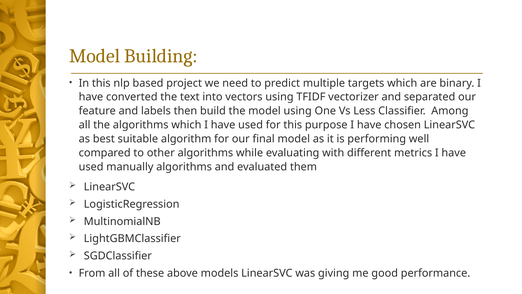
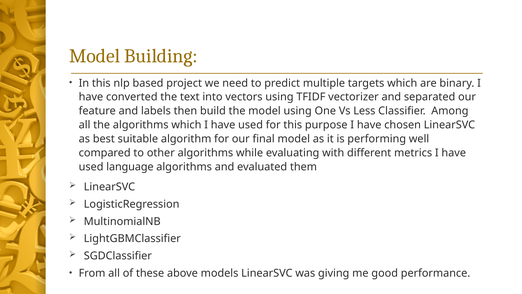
manually: manually -> language (130, 167)
